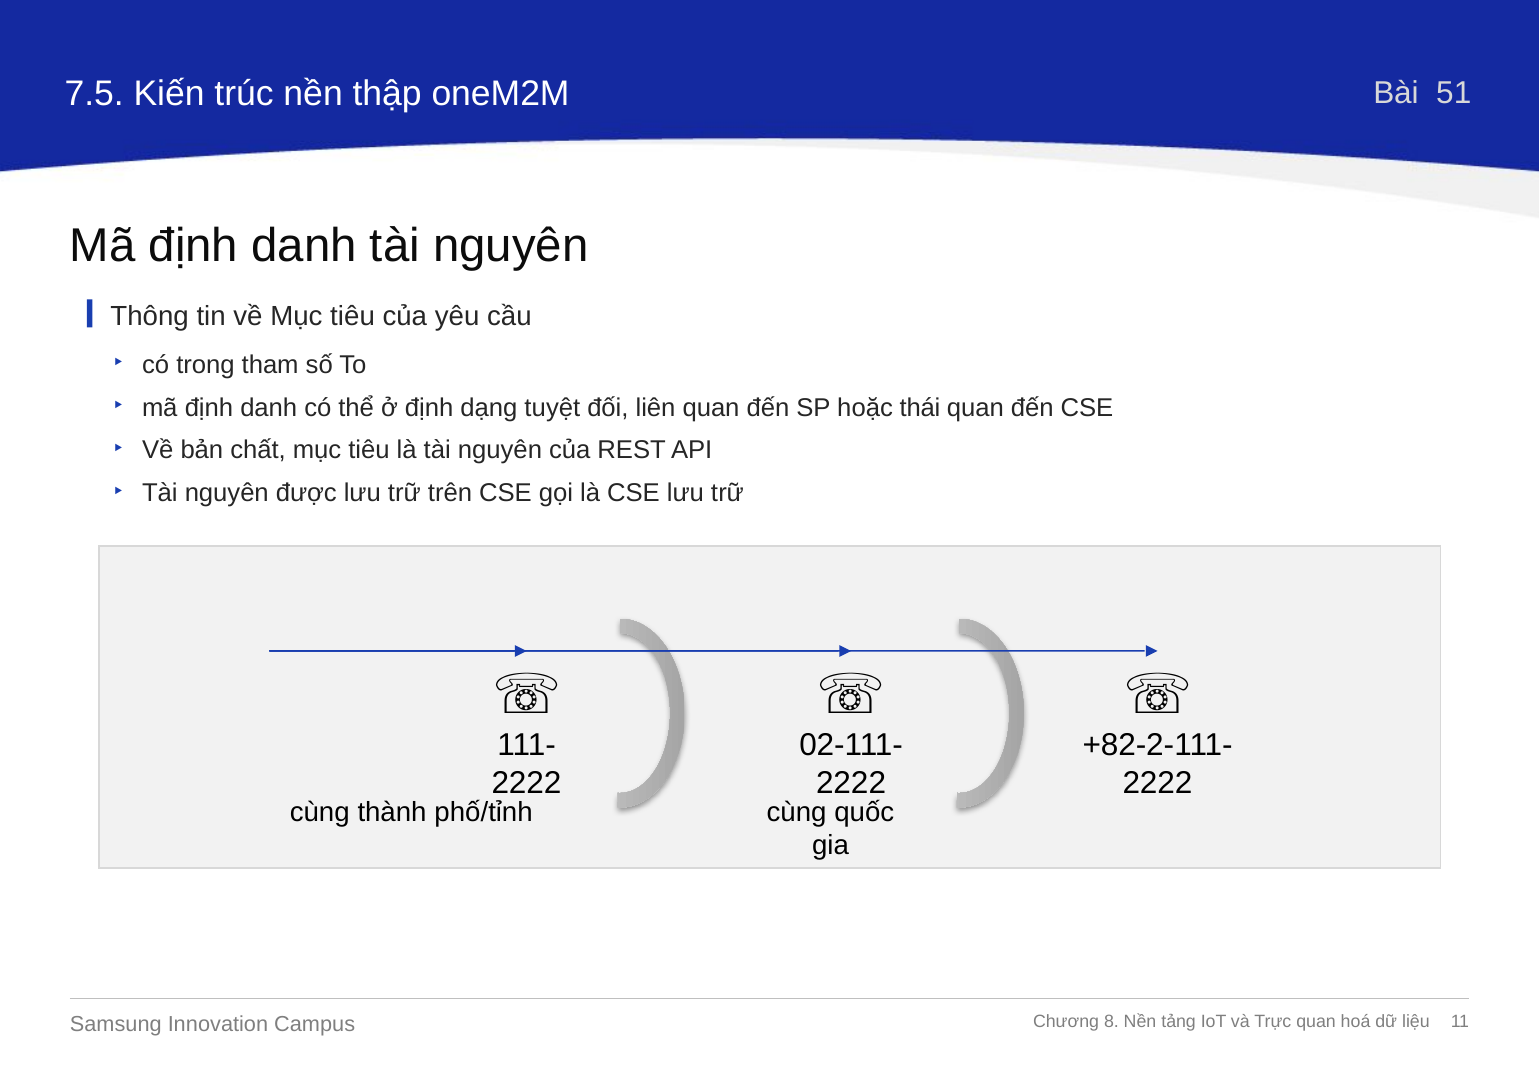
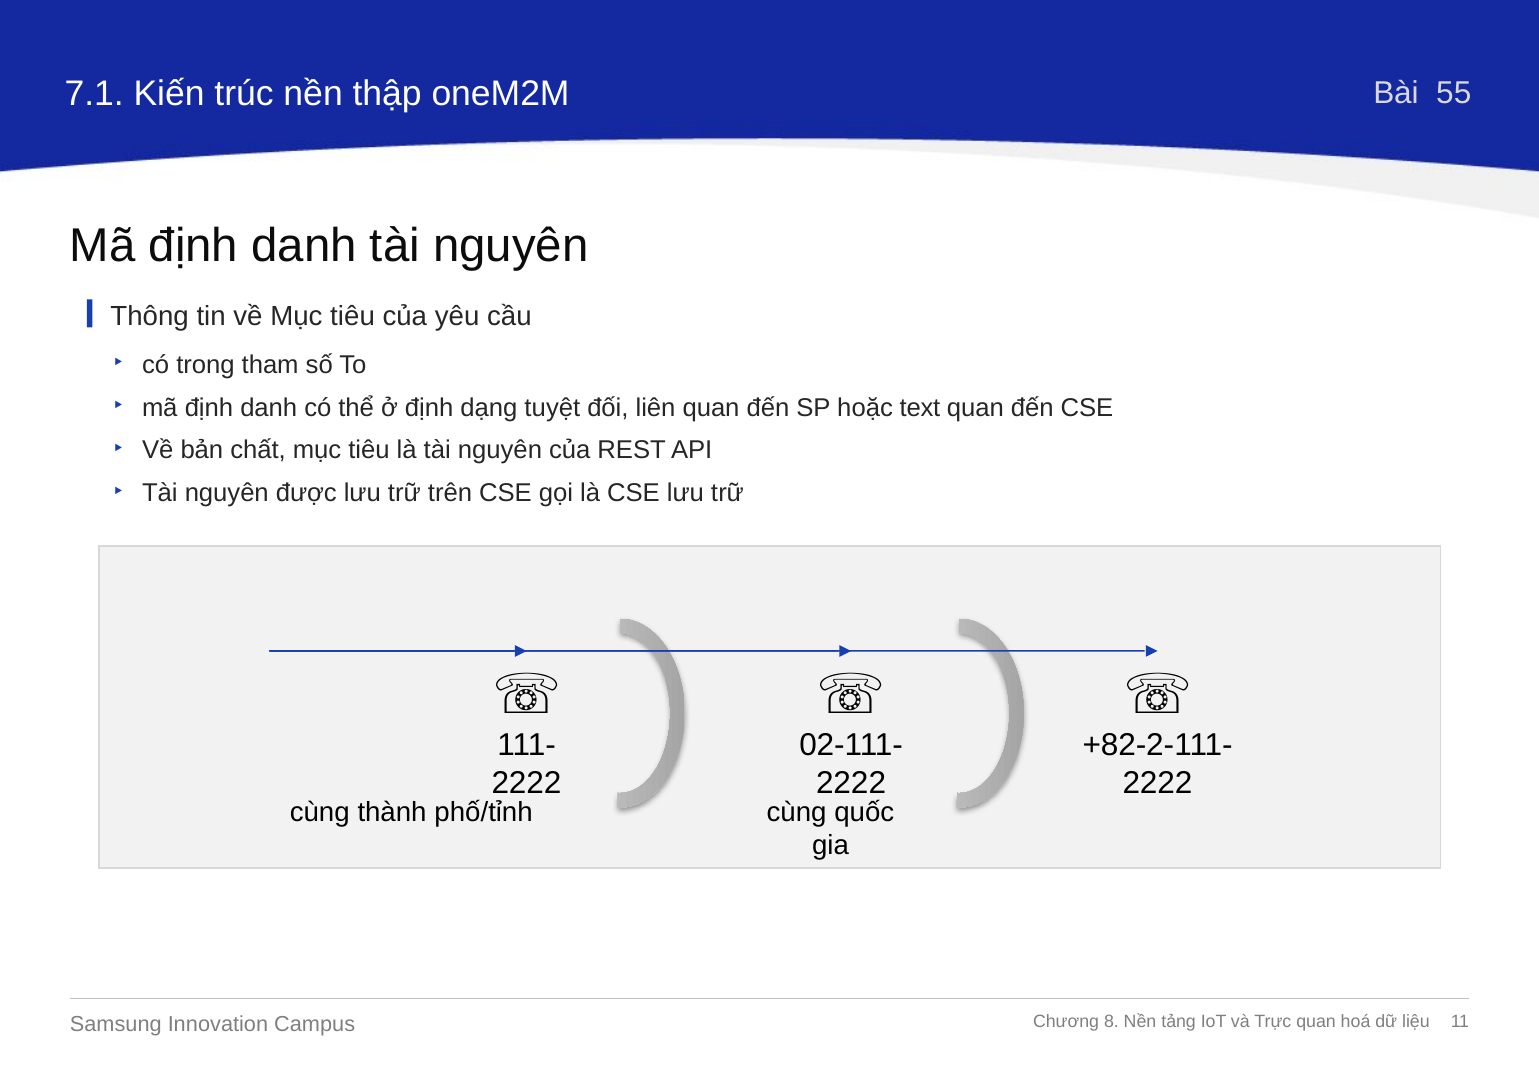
7.5: 7.5 -> 7.1 (94, 93)
51: 51 -> 55 (1454, 93)
thái: thái -> text (920, 408)
